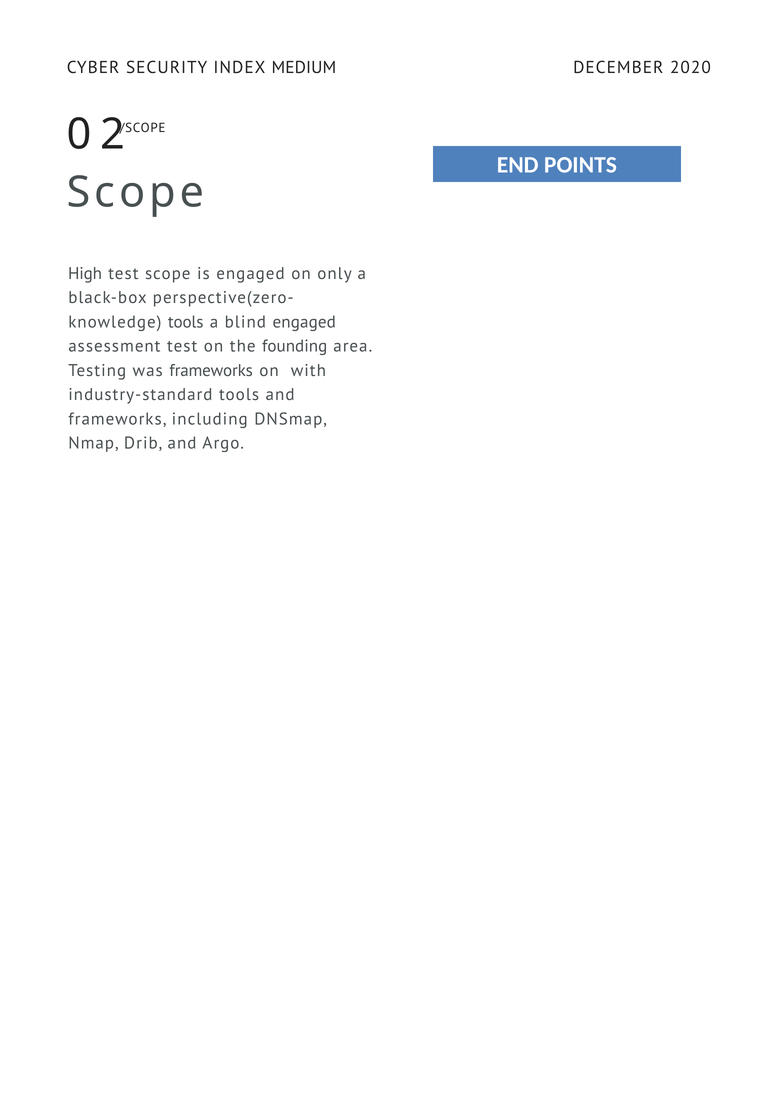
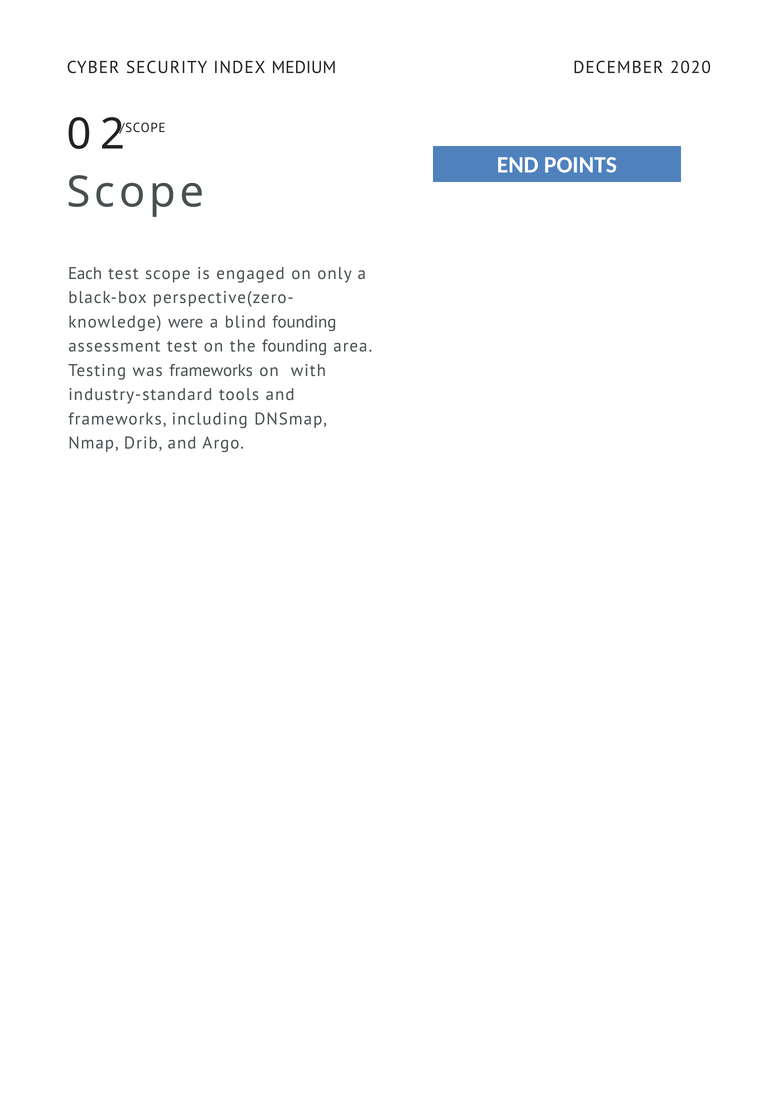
High: High -> Each (85, 274)
tools: tools -> were (186, 322)
blind engaged: engaged -> founding (304, 322)
